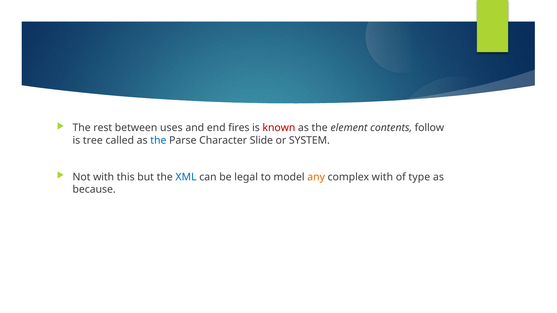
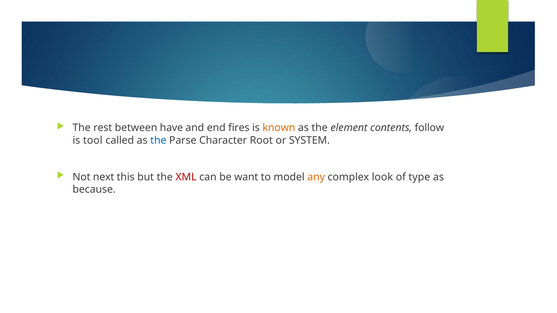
uses: uses -> have (171, 128)
known colour: red -> orange (279, 128)
tree: tree -> tool (93, 141)
Slide: Slide -> Root (261, 141)
Not with: with -> next (104, 177)
XML colour: blue -> red (186, 177)
legal: legal -> want (246, 177)
complex with: with -> look (382, 177)
